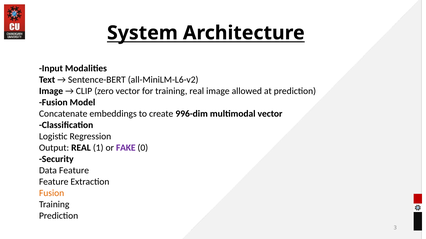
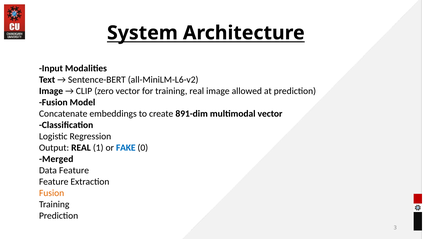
996-dim: 996-dim -> 891-dim (192, 114)
FAKE colour: purple -> blue (126, 148)
Security: Security -> Merged (56, 159)
